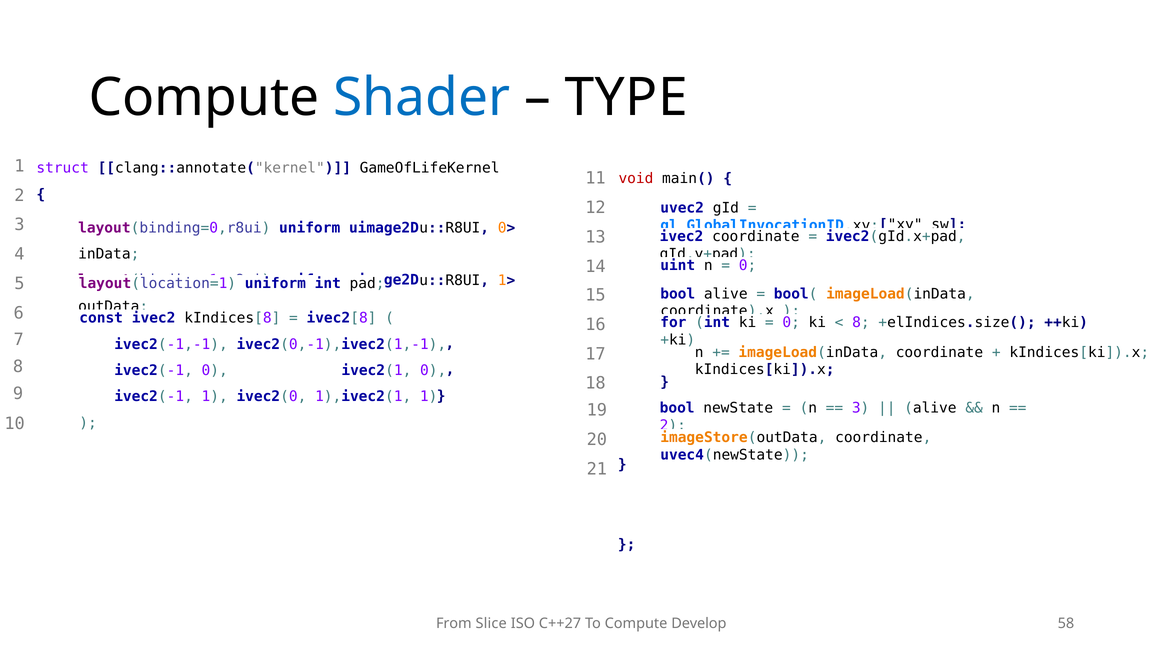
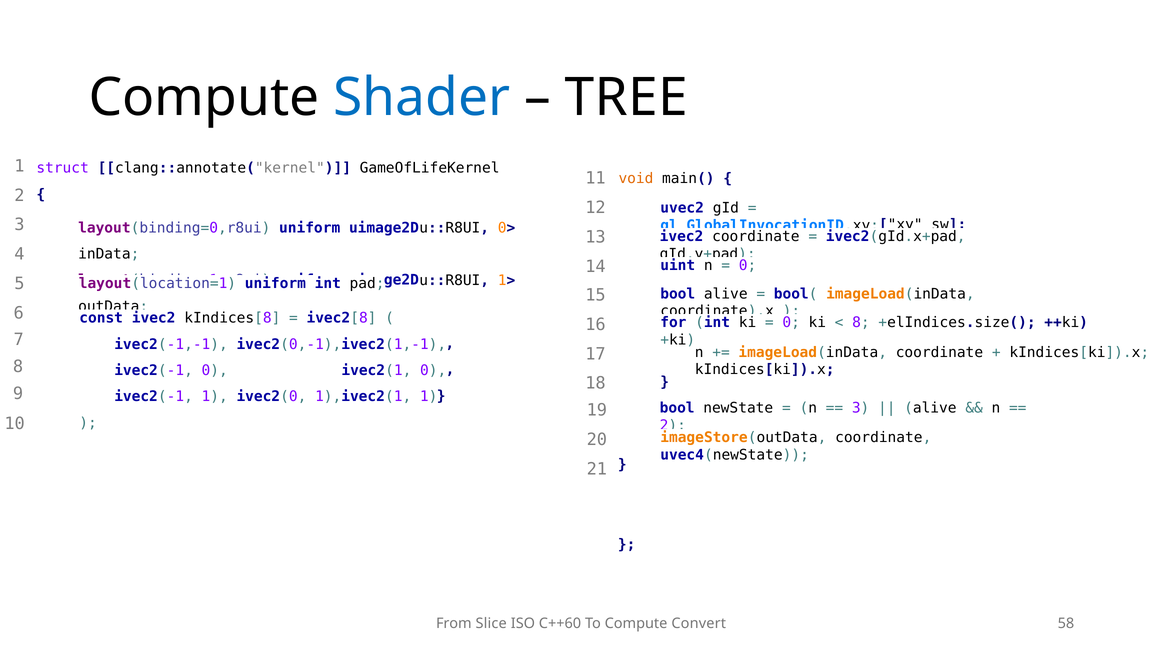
TYPE: TYPE -> TREE (626, 98)
void colour: red -> orange (636, 178)
C++27: C++27 -> C++60 (560, 624)
Develop: Develop -> Convert (699, 624)
